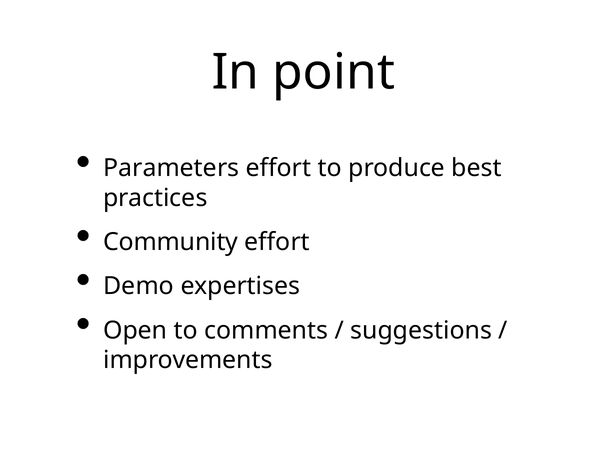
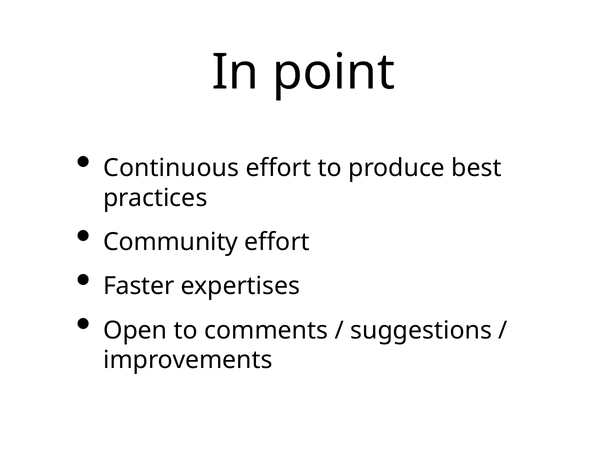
Parameters: Parameters -> Continuous (171, 168)
Demo: Demo -> Faster (139, 286)
